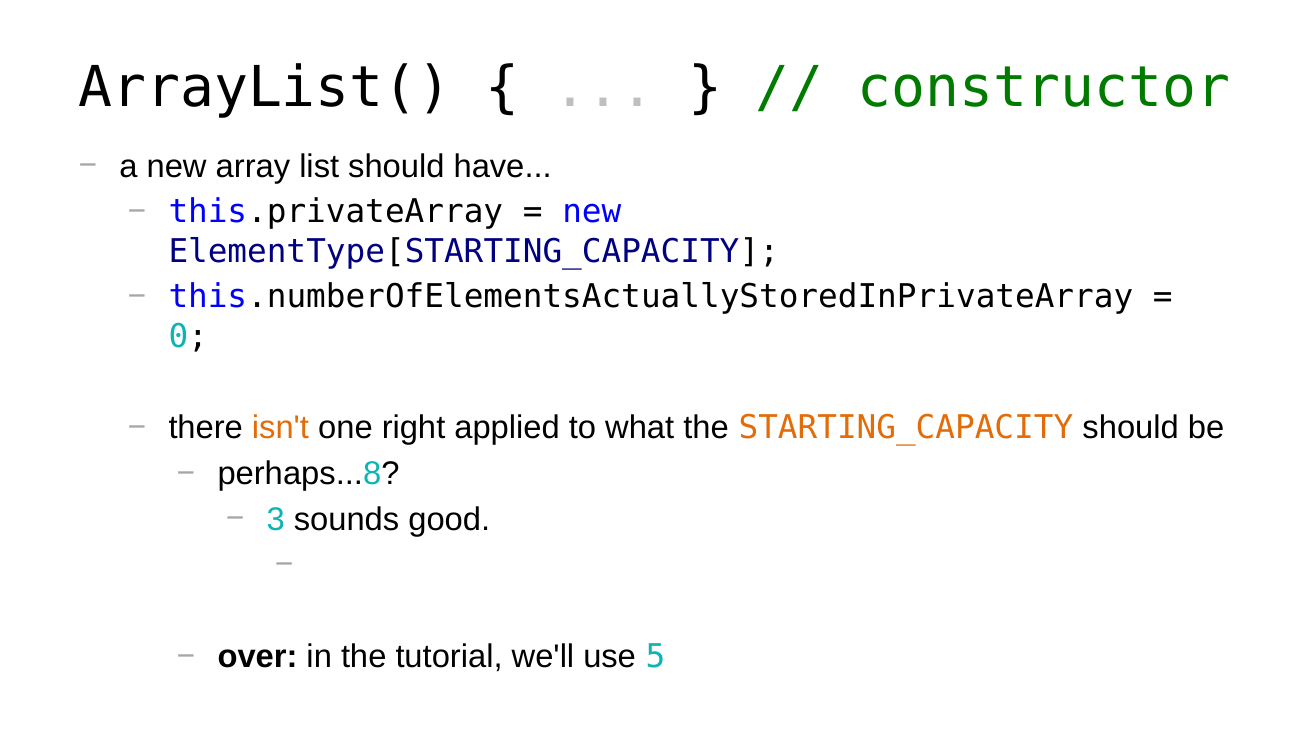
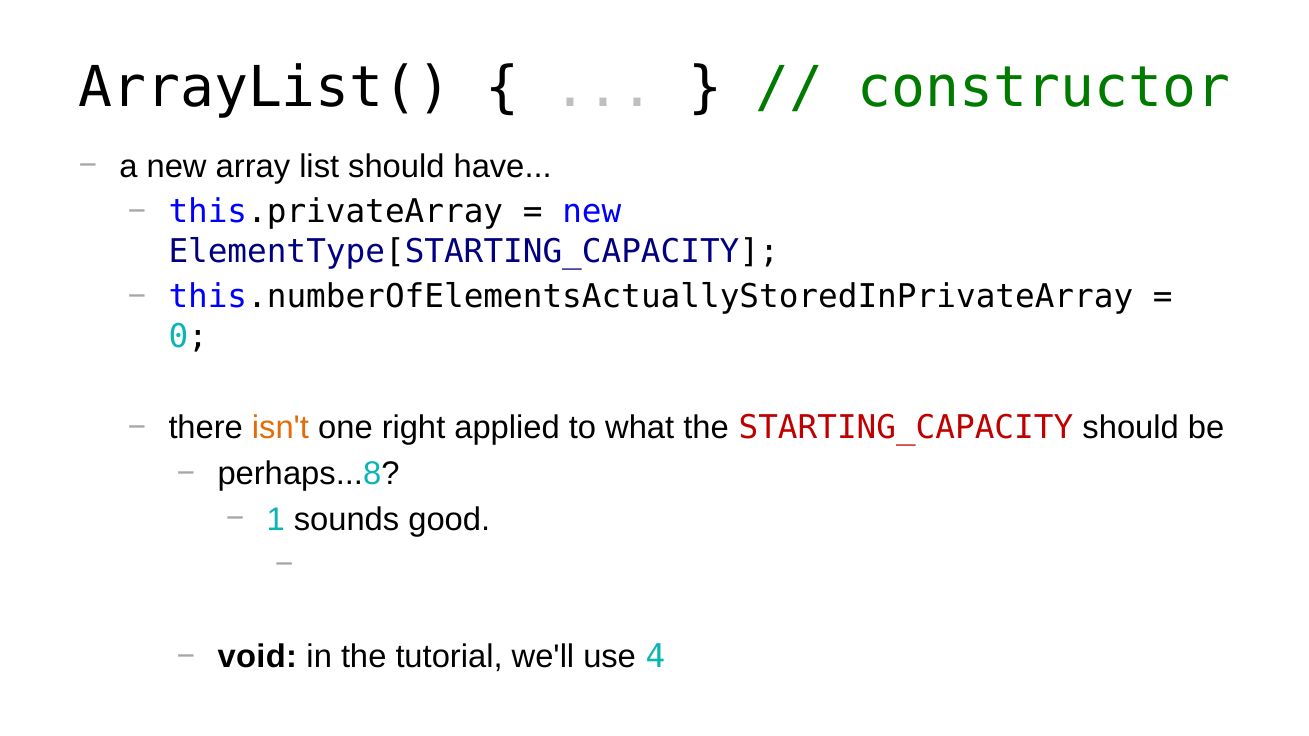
STARTING_CAPACITY colour: orange -> red (906, 428)
3: 3 -> 1 (276, 520)
over: over -> void (257, 657)
5: 5 -> 4 (655, 657)
